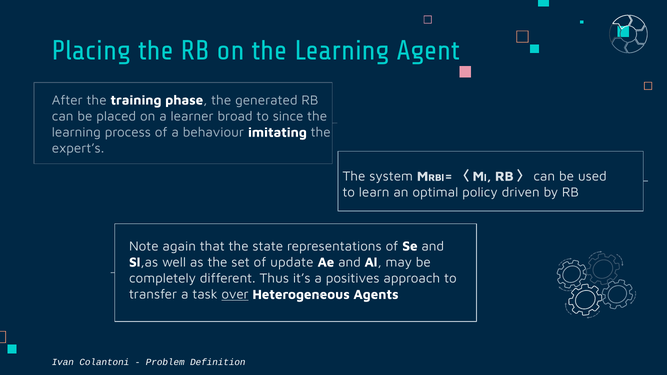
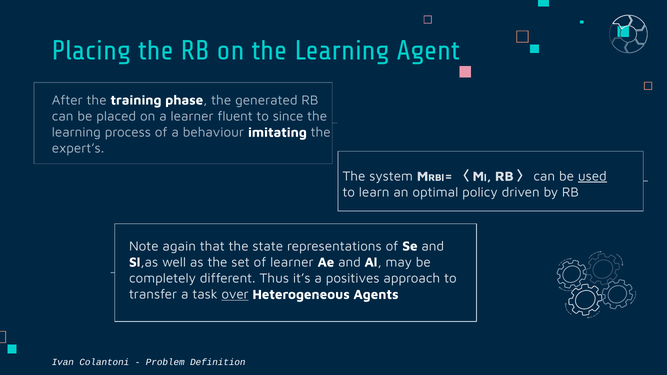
broad: broad -> fluent (235, 116)
used underline: none -> present (592, 176)
of update: update -> learner (292, 262)
